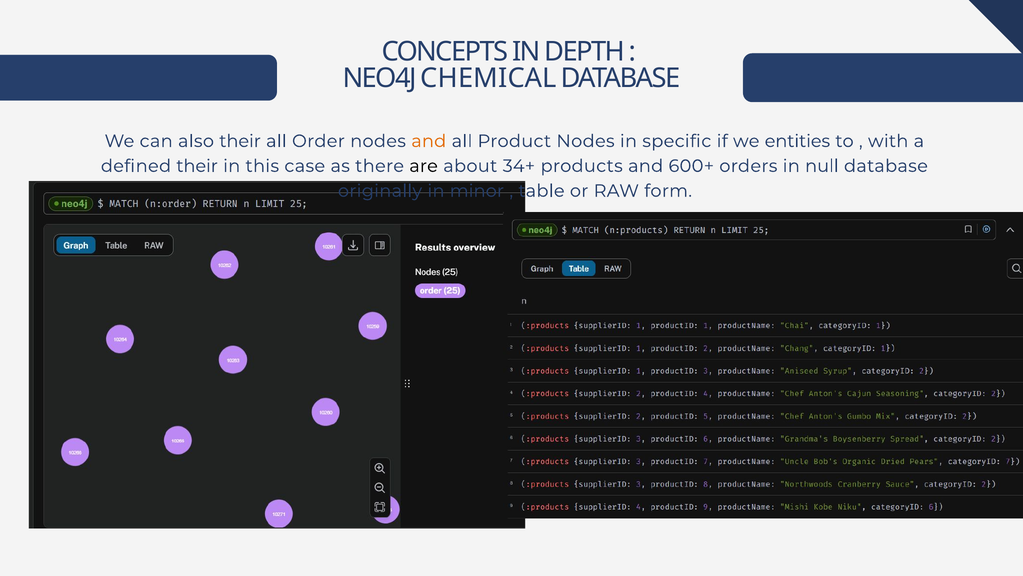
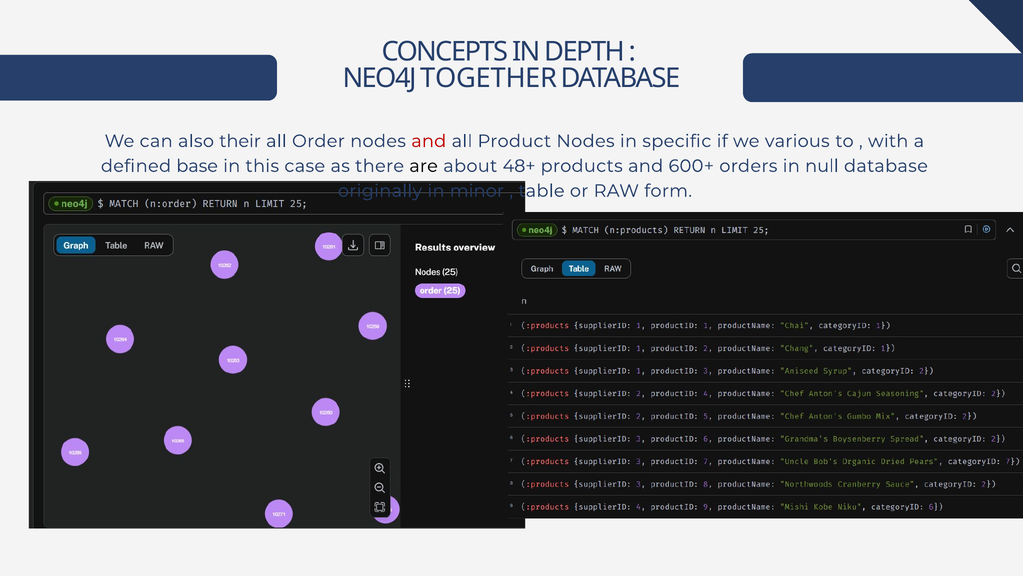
CHEMICAL: CHEMICAL -> TOGETHER (489, 78)
and colour: orange -> red (429, 141)
entities: entities -> various (797, 141)
defined their: their -> base (197, 166)
34+: 34+ -> 48+ (519, 166)
